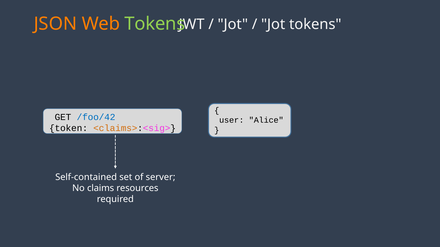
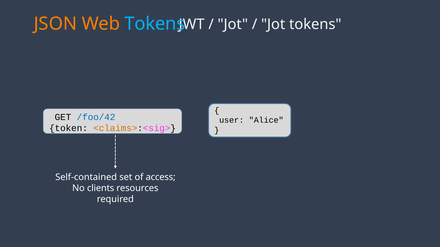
Tokens colour: light green -> light blue (155, 24)
server: server -> access (161, 178)
claims: claims -> clients (101, 189)
